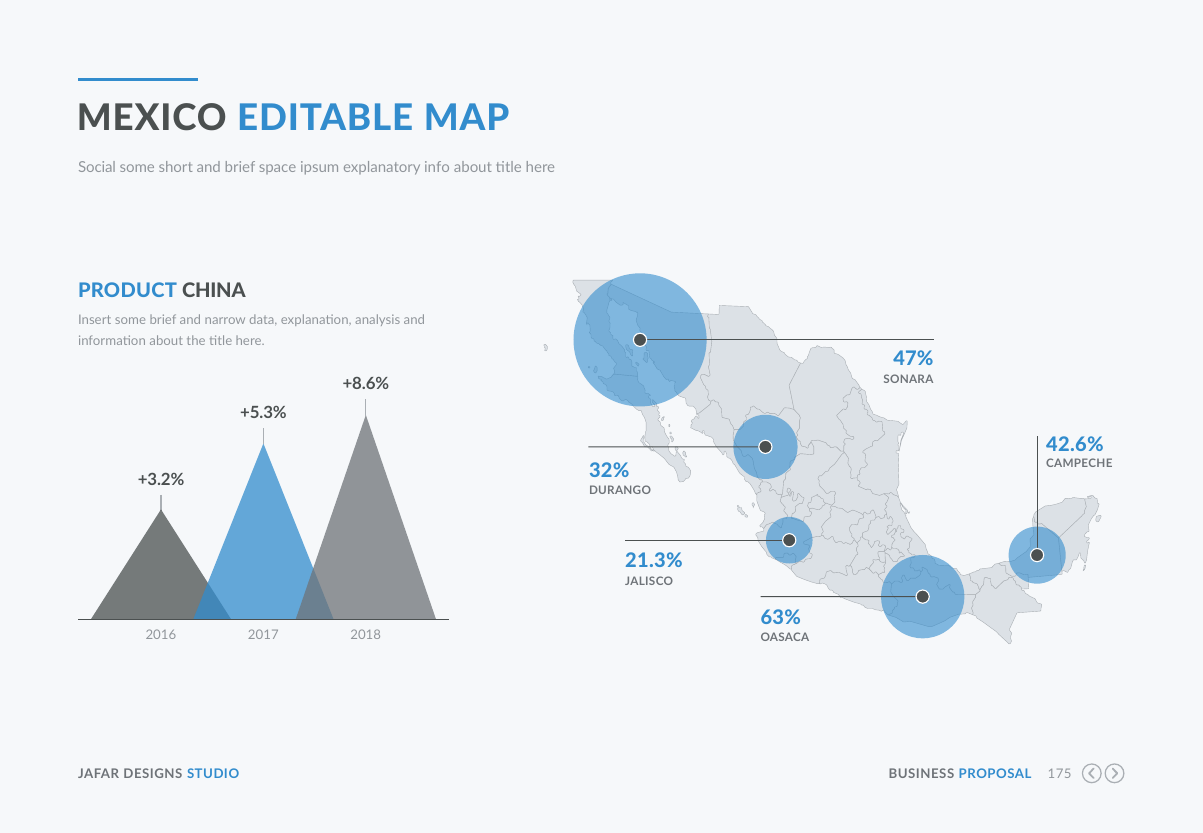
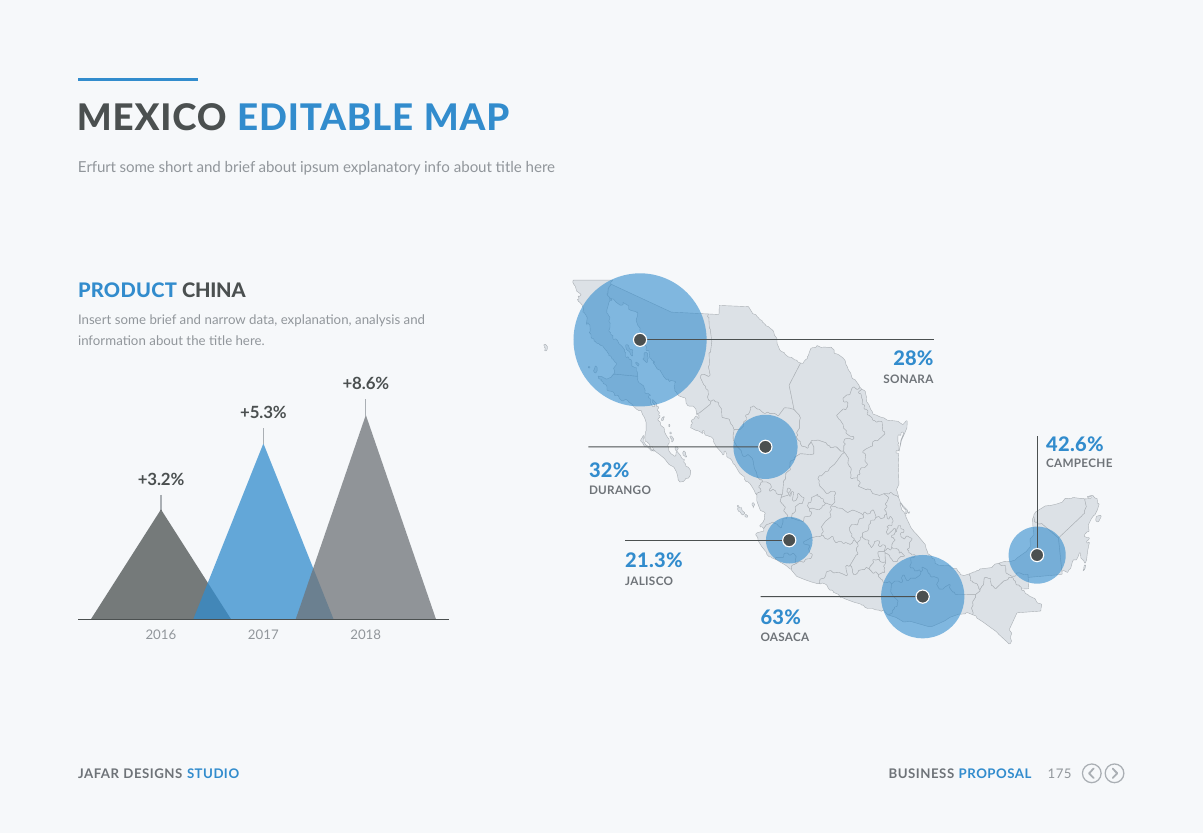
Social: Social -> Erfurt (97, 167)
brief space: space -> about (278, 167)
47%: 47% -> 28% (913, 359)
